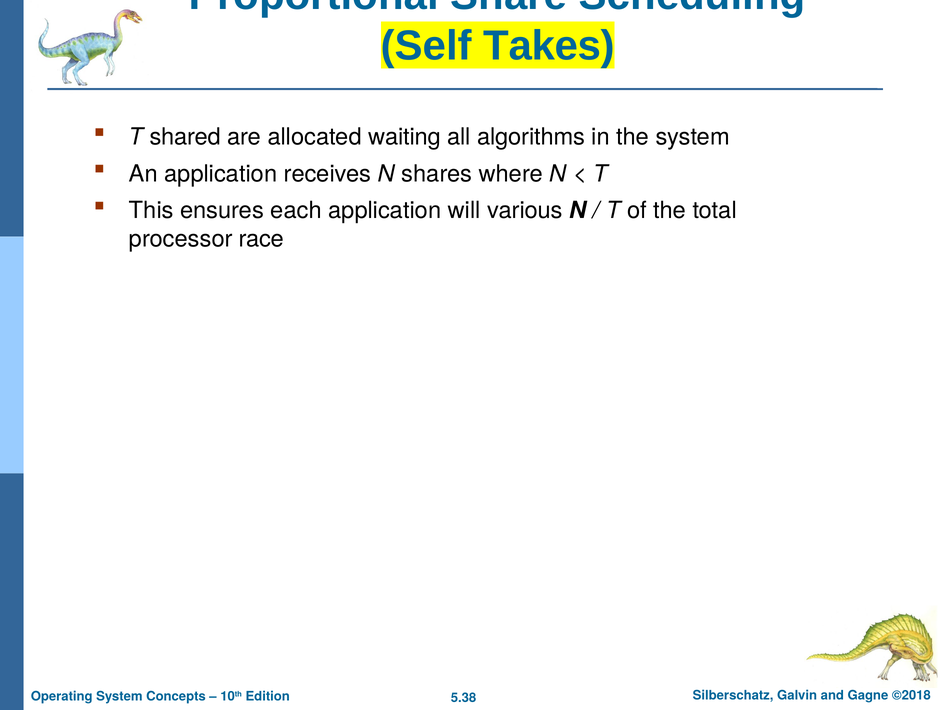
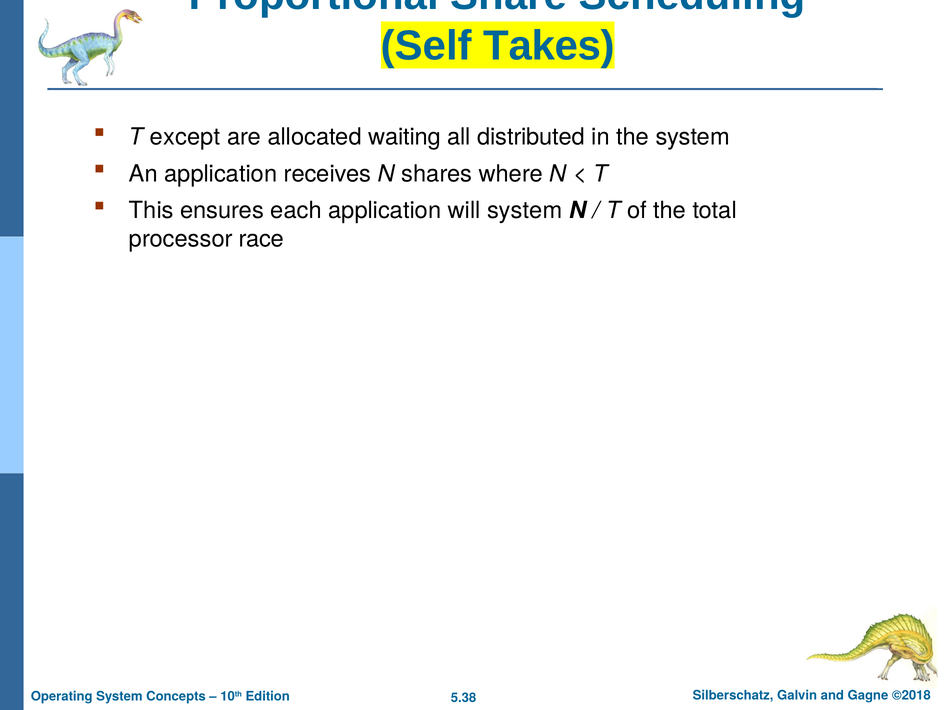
shared: shared -> except (185, 137)
algorithms: algorithms -> distributed (531, 137)
will various: various -> system (525, 210)
